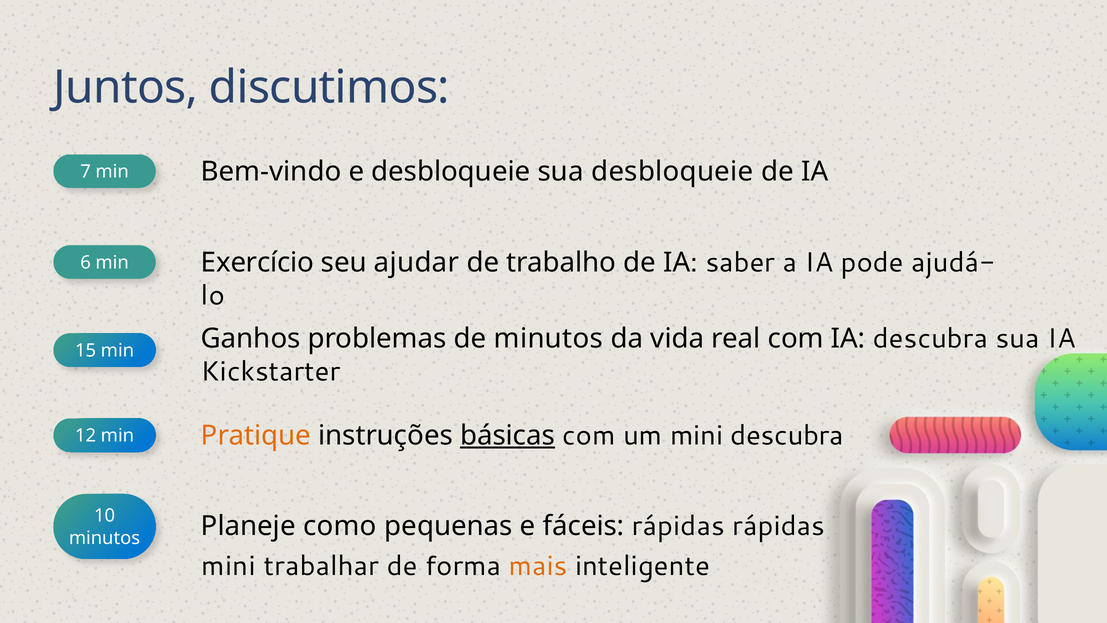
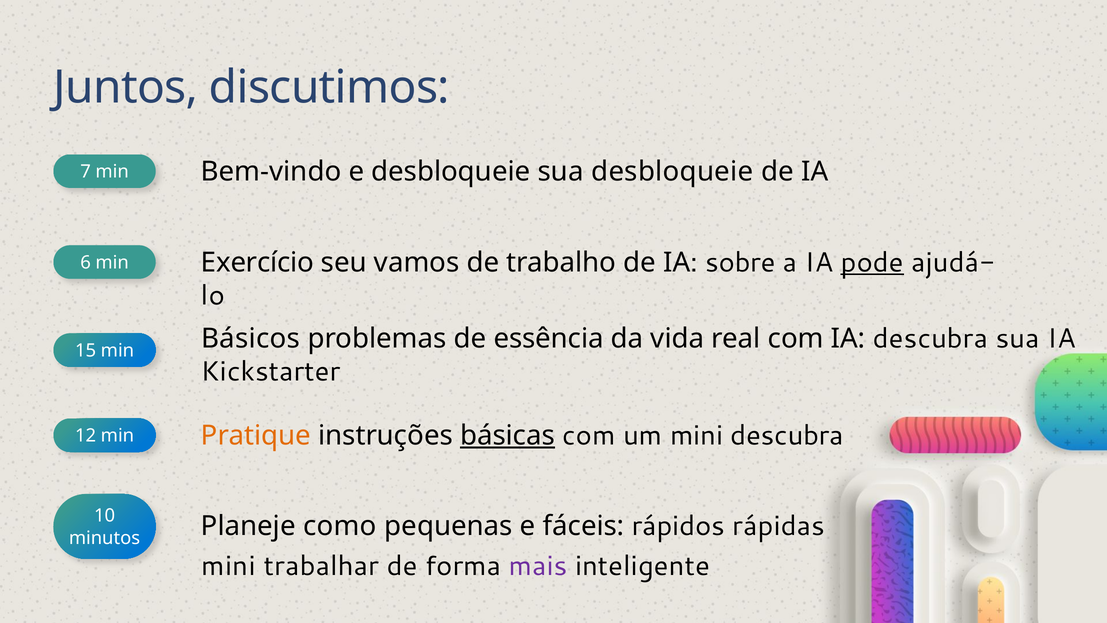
ajudar: ajudar -> vamos (417, 262)
saber: saber -> sobre (740, 262)
pode underline: none -> present (872, 262)
Ganhos: Ganhos -> Básicos (251, 338)
de minutos: minutos -> essência (549, 338)
fáceis rápidas: rápidas -> rápidos (678, 526)
mais colour: orange -> purple (538, 566)
